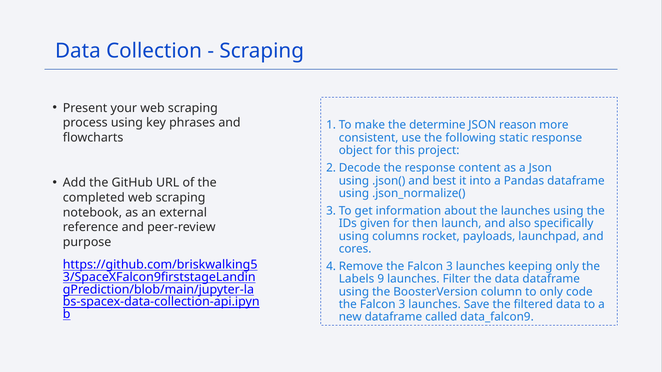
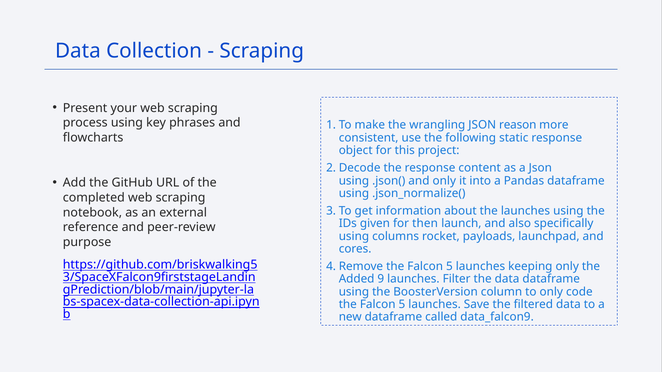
determine: determine -> wrangling (437, 125)
and best: best -> only (444, 181)
3: 3 -> 5 (449, 267)
Labels: Labels -> Added (357, 279)
3: 3 -> 5 (402, 305)
